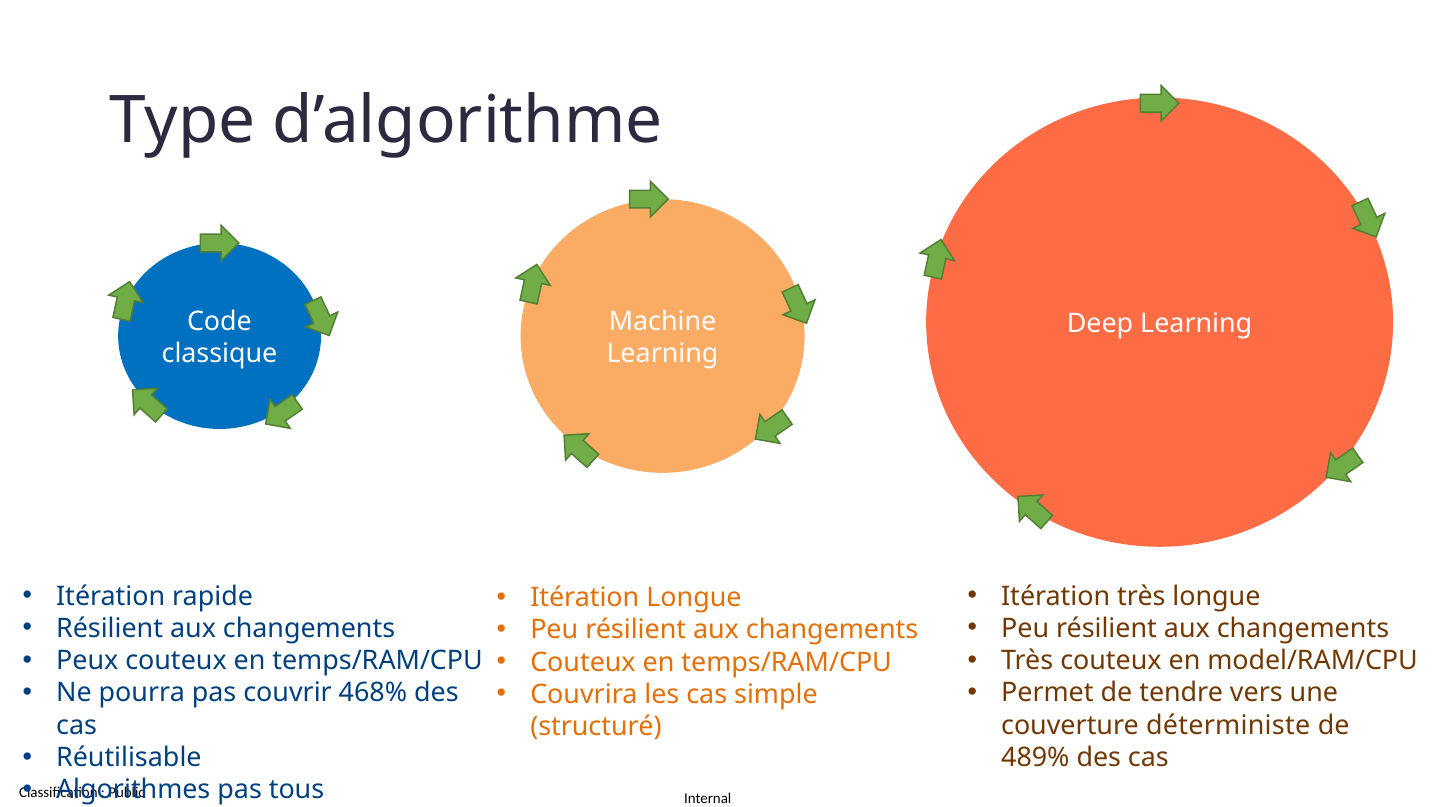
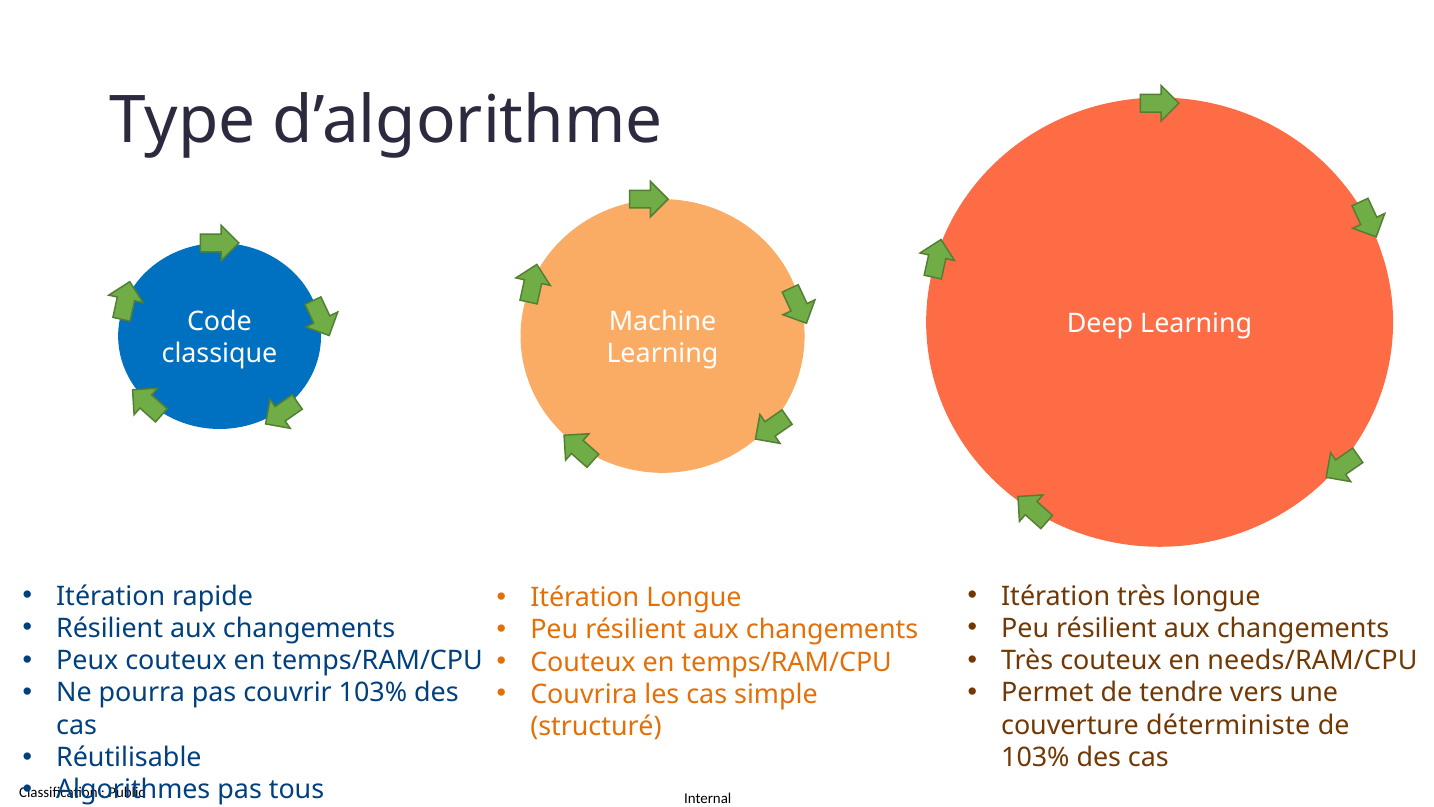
model/RAM/CPU: model/RAM/CPU -> needs/RAM/CPU (1312, 661)
couvrir 468%: 468% -> 103% (373, 693)
489%: 489% -> 103% (1035, 757)
